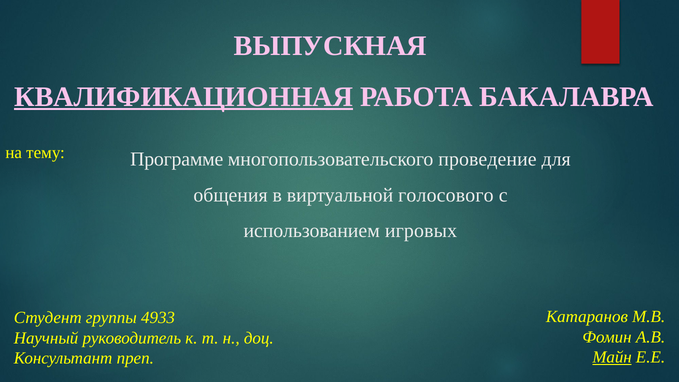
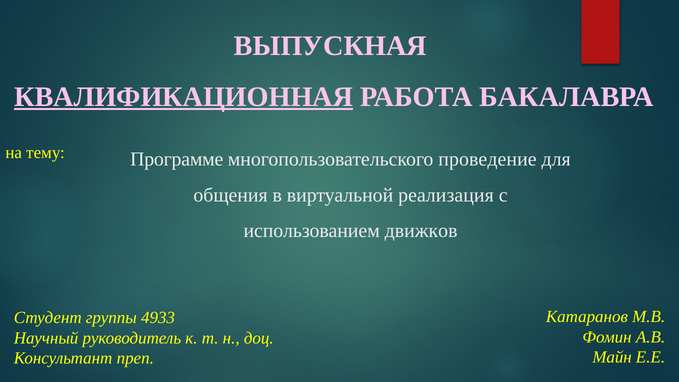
голосового: голосового -> реализация (446, 195)
игровых: игровых -> движков (421, 231)
Майн underline: present -> none (612, 357)
